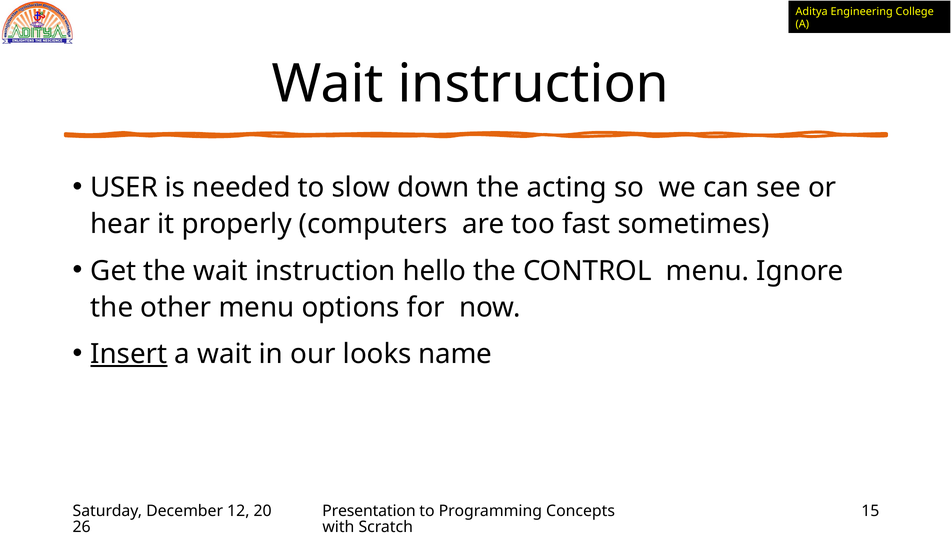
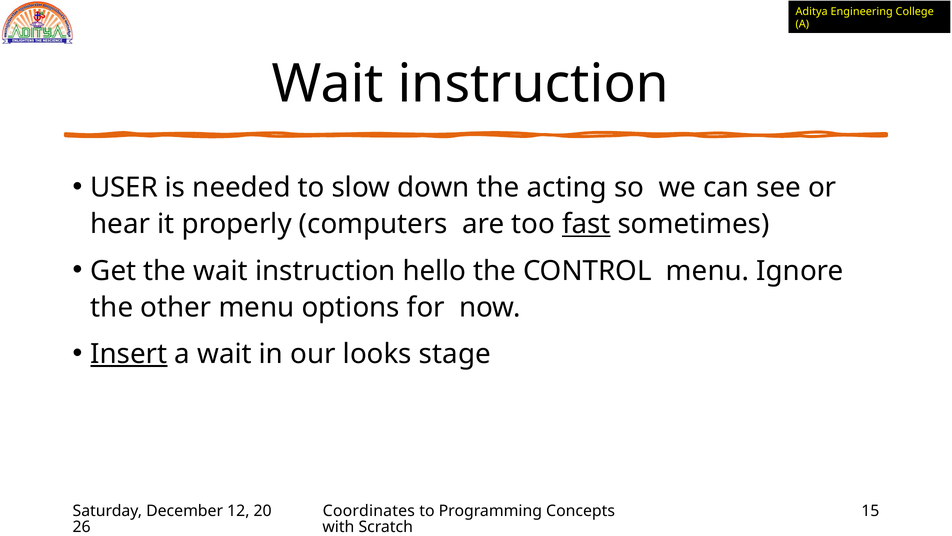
fast underline: none -> present (586, 224)
name: name -> stage (455, 354)
Presentation: Presentation -> Coordinates (369, 510)
